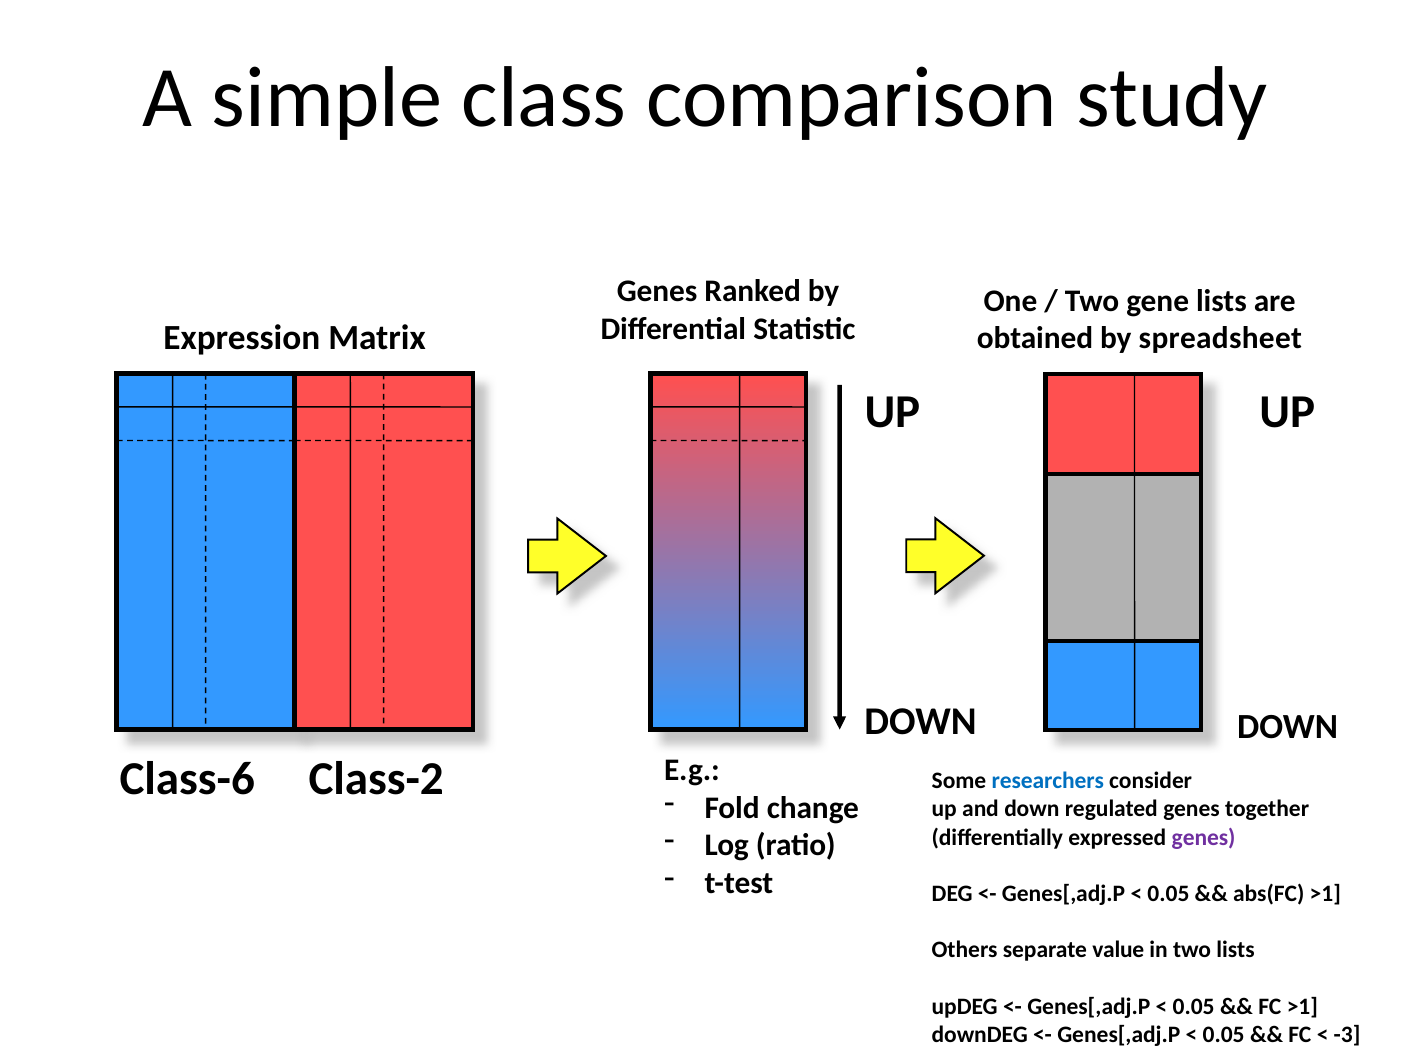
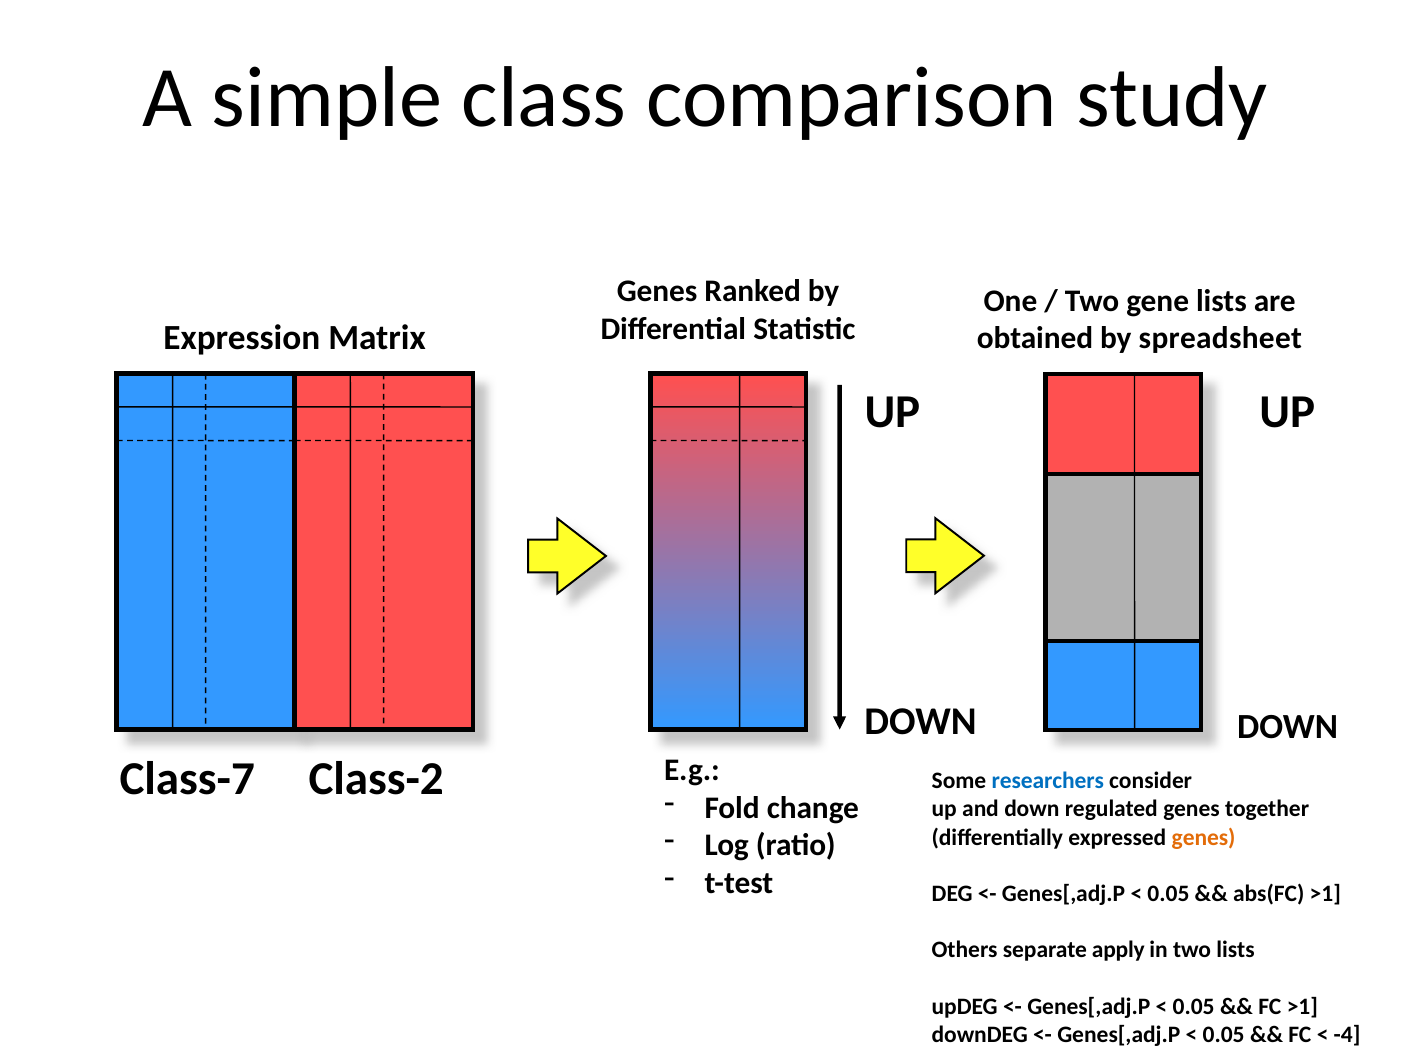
Class-6: Class-6 -> Class-7 (187, 779)
genes colour: purple -> orange (1204, 837)
value: value -> apply (1118, 950)
-3: -3 -> -4 (1347, 1035)
